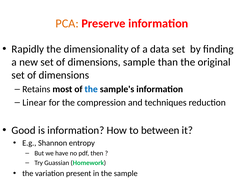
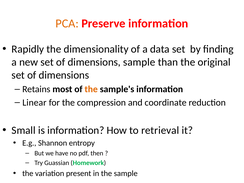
the colour: blue -> orange (91, 89)
techniques: techniques -> coordinate (166, 102)
Good: Good -> Small (24, 130)
between: between -> retrieval (160, 130)
